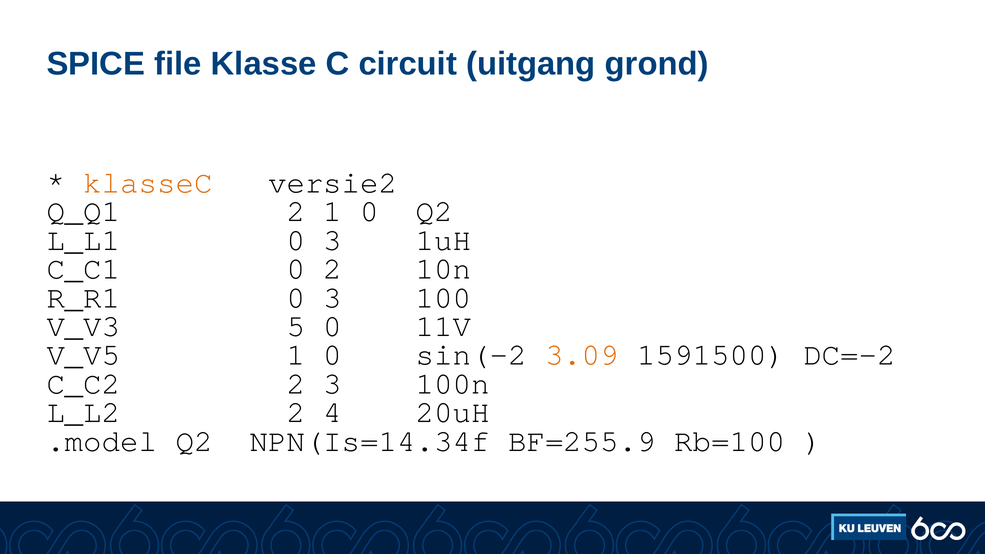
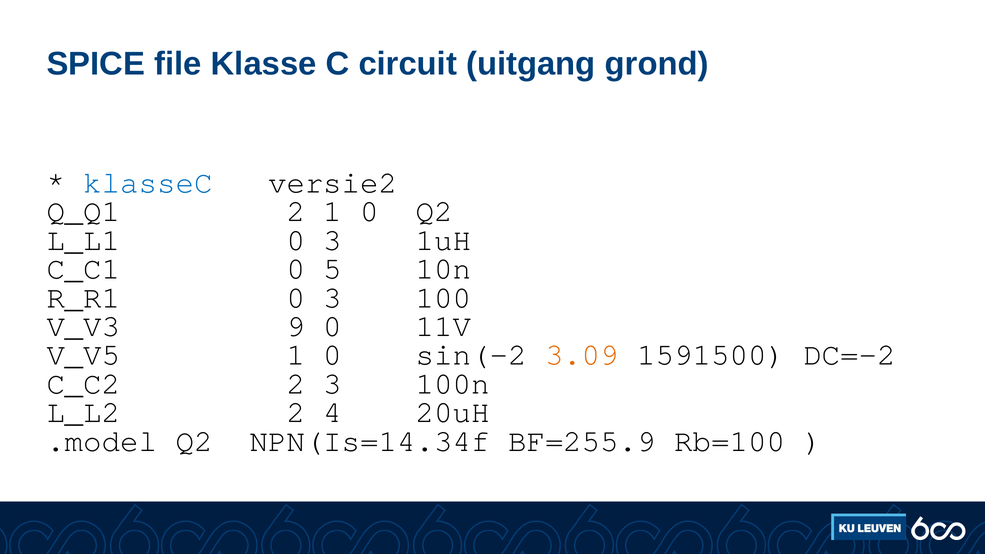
klasseC colour: orange -> blue (148, 182)
0 2: 2 -> 5 (333, 269)
5: 5 -> 9 (296, 326)
